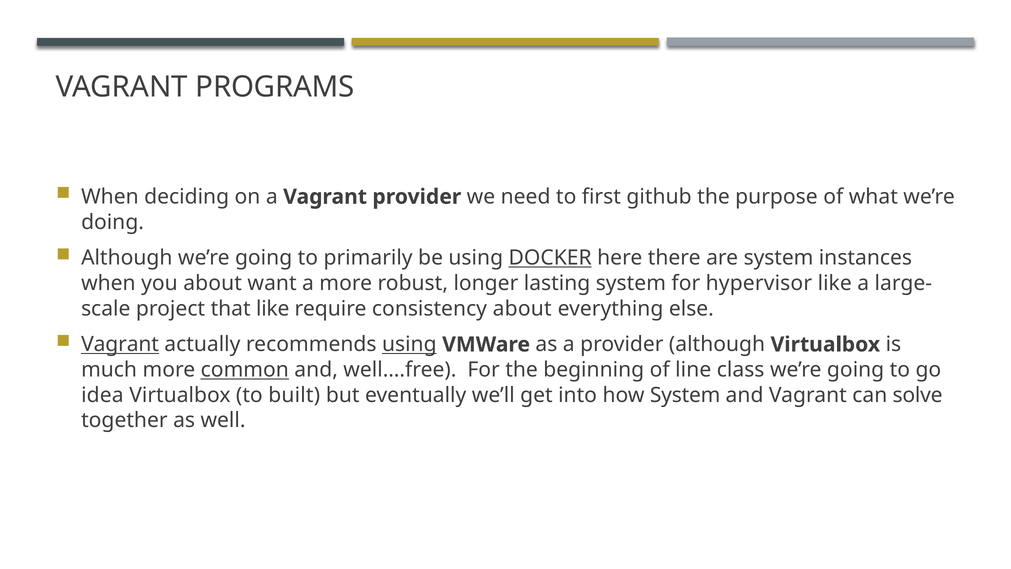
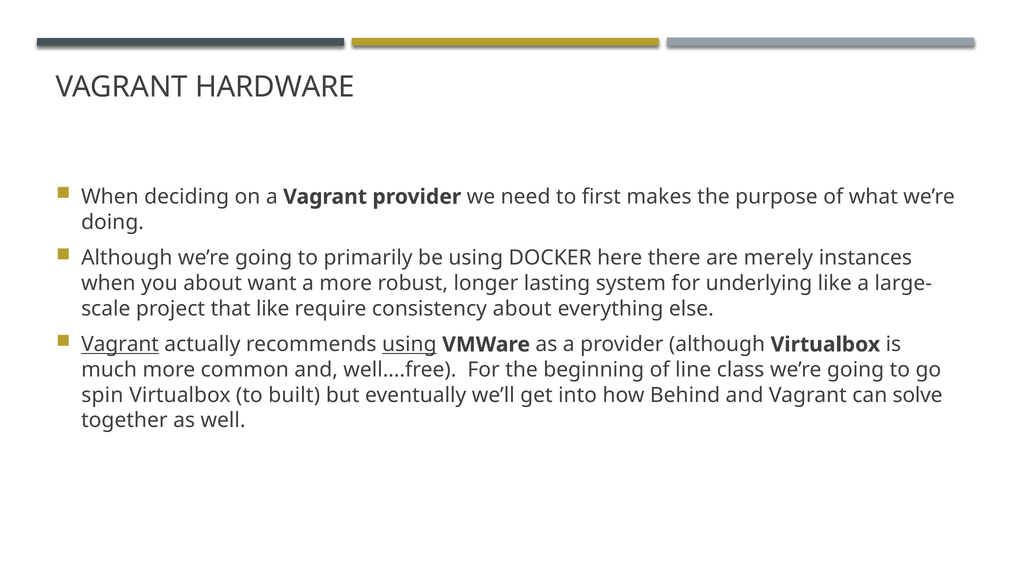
PROGRAMS: PROGRAMS -> HARDWARE (275, 87)
github: github -> makes (659, 197)
DOCKER underline: present -> none (550, 258)
are system: system -> merely (778, 258)
hypervisor: hypervisor -> underlying (759, 283)
common underline: present -> none (245, 370)
idea: idea -> spin (102, 395)
how System: System -> Behind (685, 395)
